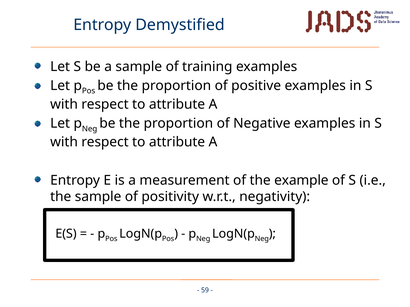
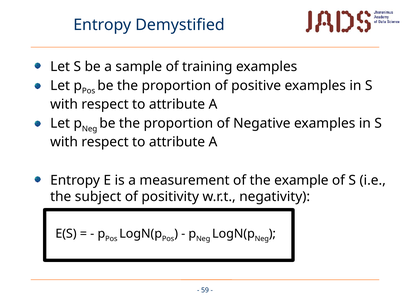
the sample: sample -> subject (98, 197)
